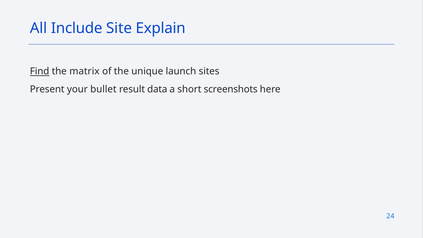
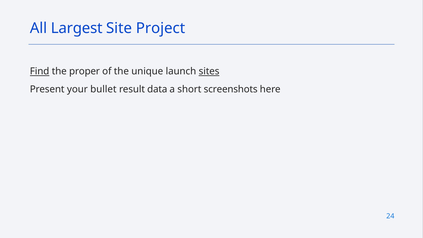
Include: Include -> Largest (77, 28)
Explain: Explain -> Project (161, 28)
matrix: matrix -> proper (85, 71)
sites underline: none -> present (209, 71)
